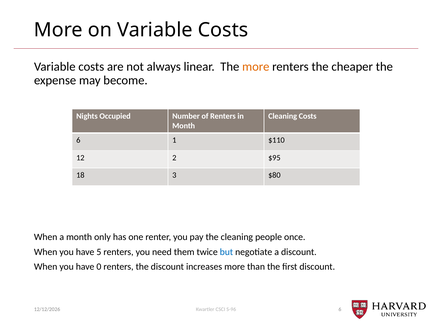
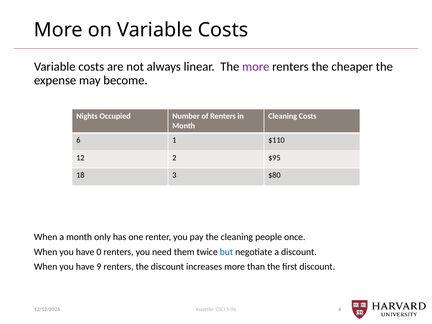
more colour: orange -> purple (256, 67)
5: 5 -> 0 (99, 252)
0: 0 -> 9 (99, 267)
